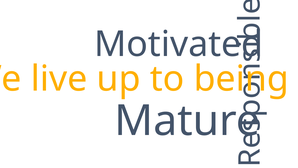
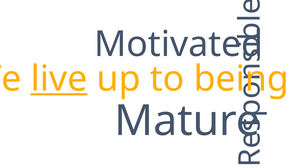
live underline: none -> present (59, 79)
